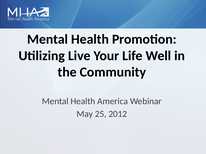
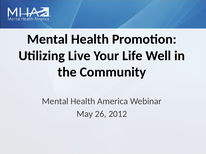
25: 25 -> 26 (101, 114)
